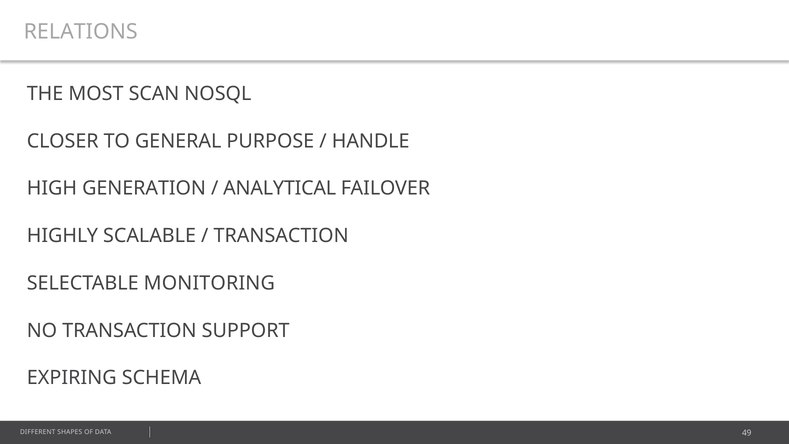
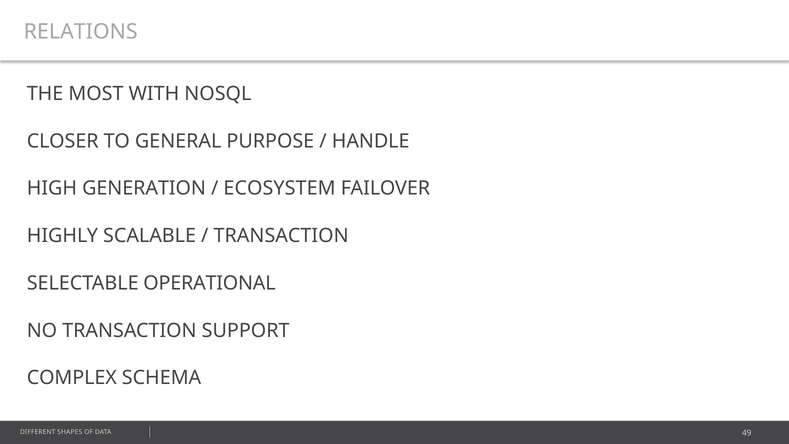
SCAN: SCAN -> WITH (154, 94)
ANALYTICAL: ANALYTICAL -> ECOSYSTEM (280, 188)
MONITORING: MONITORING -> OPERATIONAL (209, 283)
EXPIRING: EXPIRING -> COMPLEX (72, 378)
